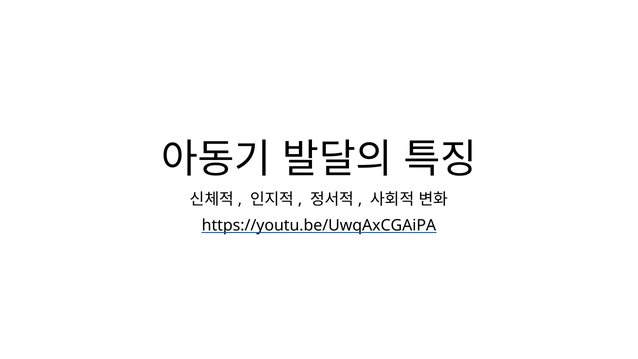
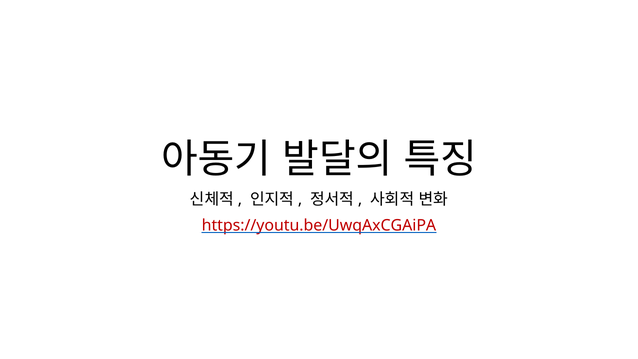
https://youtu.be/UwqAxCGAiPA colour: black -> red (319, 225)
